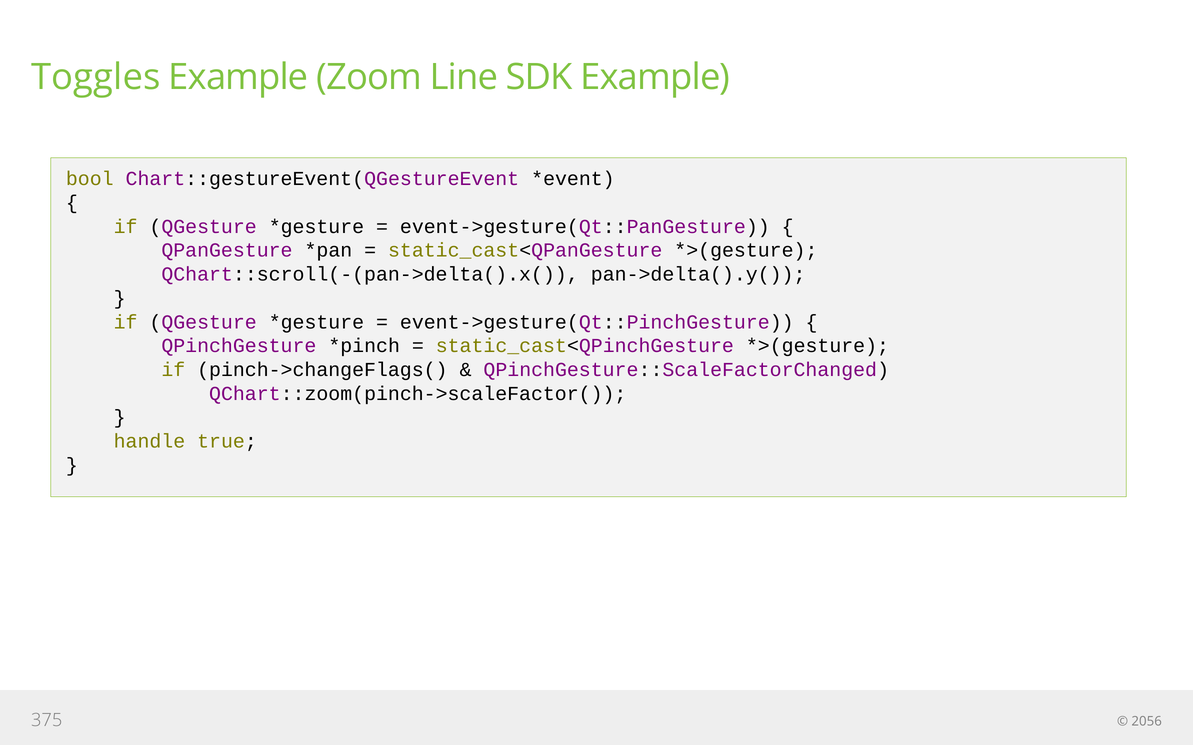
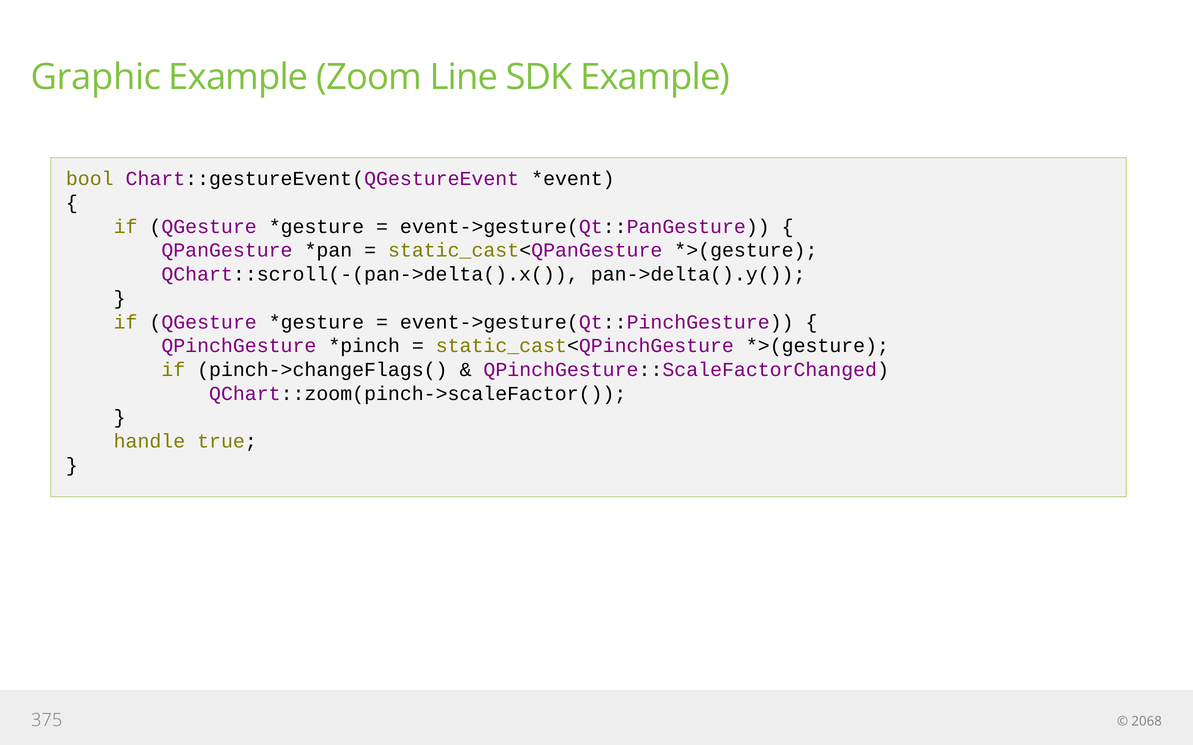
Toggles: Toggles -> Graphic (96, 77)
2056: 2056 -> 2068 (1147, 722)
